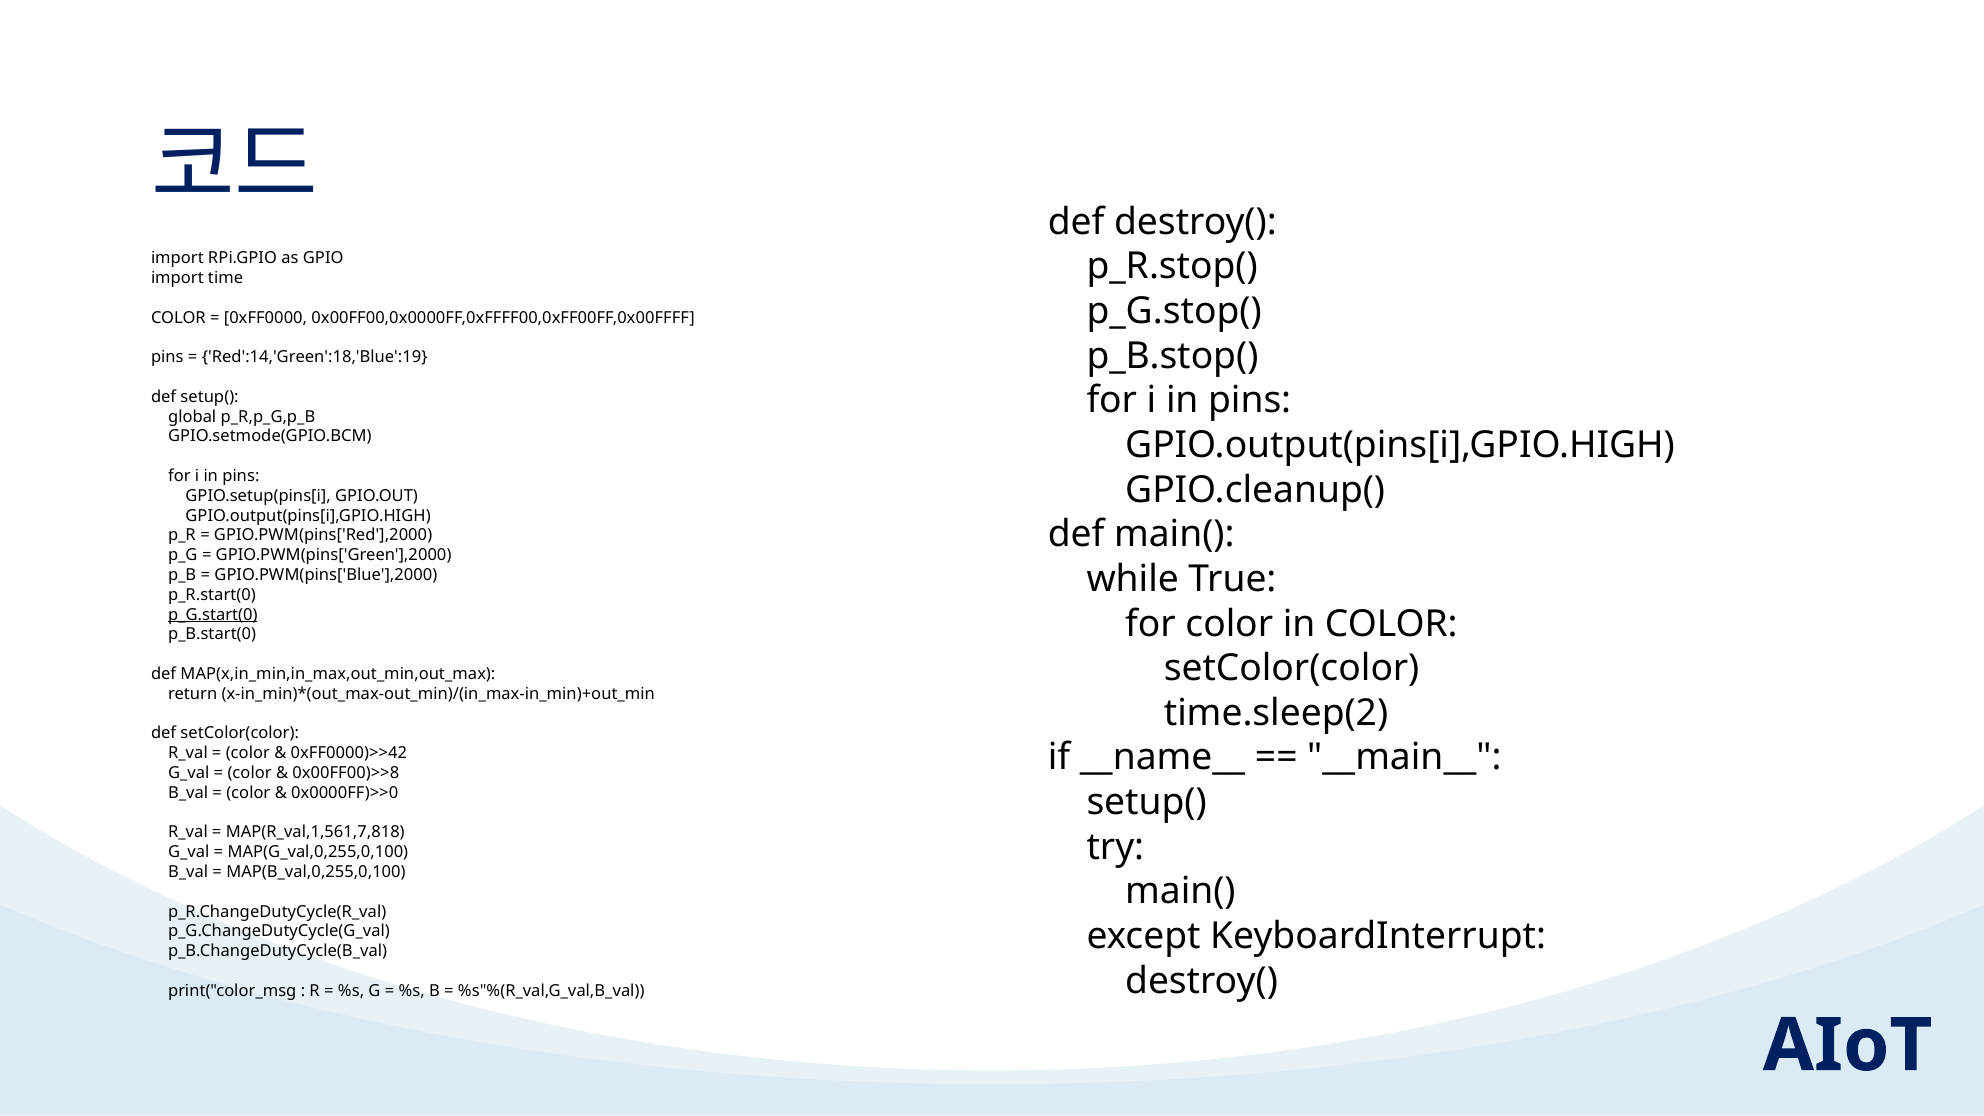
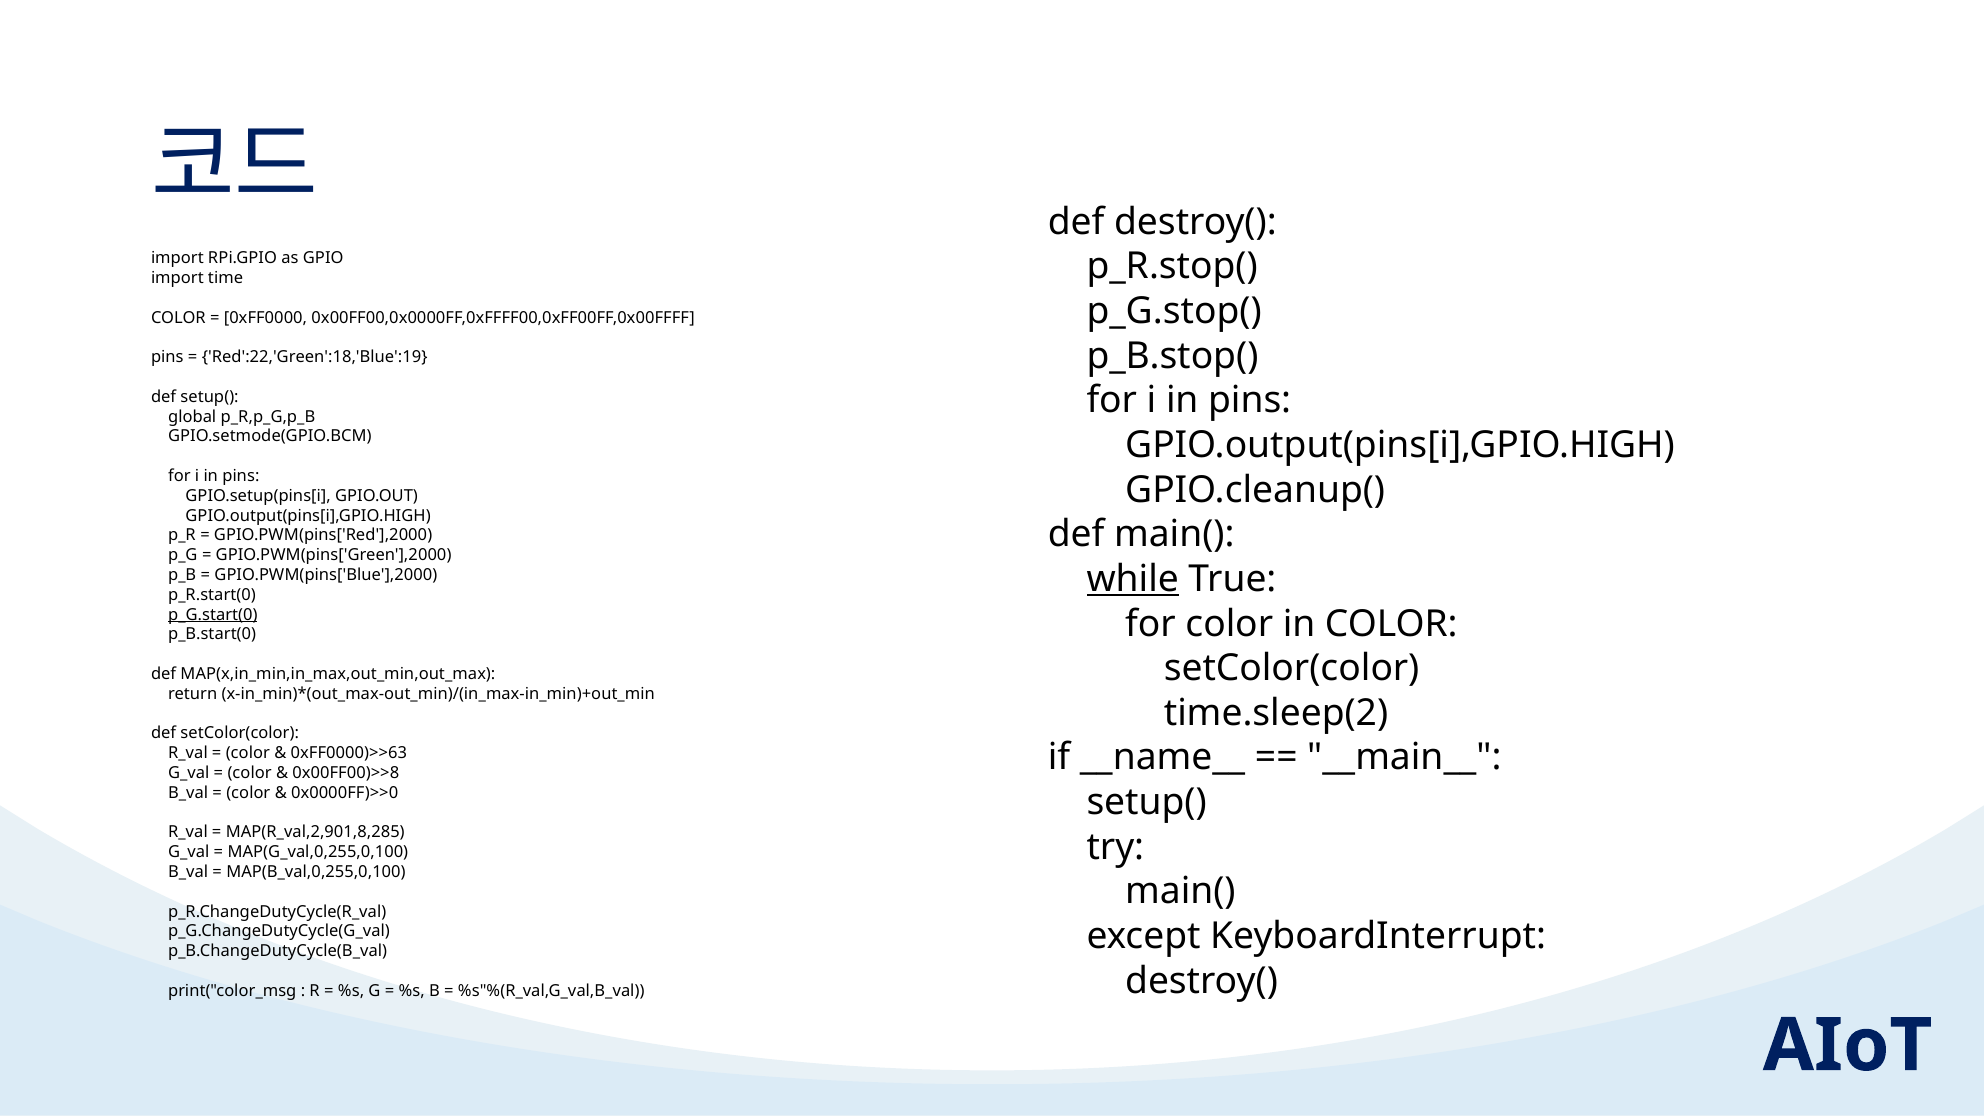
Red':14,'Green':18,'Blue':19: Red':14,'Green':18,'Blue':19 -> Red':22,'Green':18,'Blue':19 (315, 357)
while underline: none -> present (1133, 579)
0xFF0000)>>42: 0xFF0000)>>42 -> 0xFF0000)>>63 (349, 753)
MAP(R_val,1,561,7,818: MAP(R_val,1,561,7,818 -> MAP(R_val,2,901,8,285 (315, 832)
